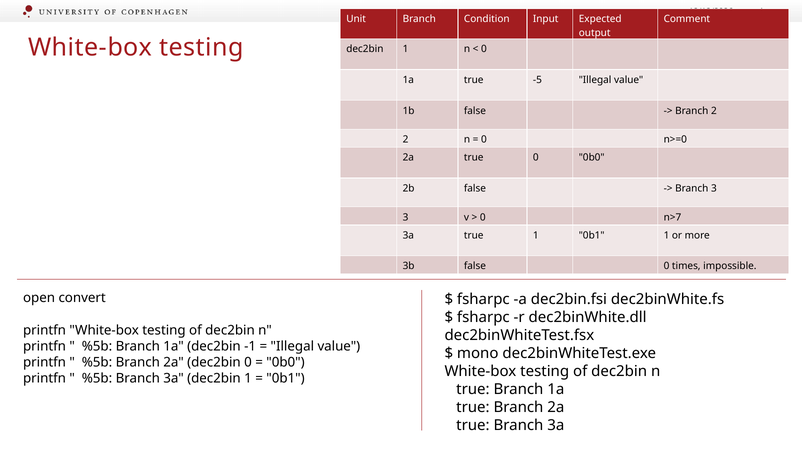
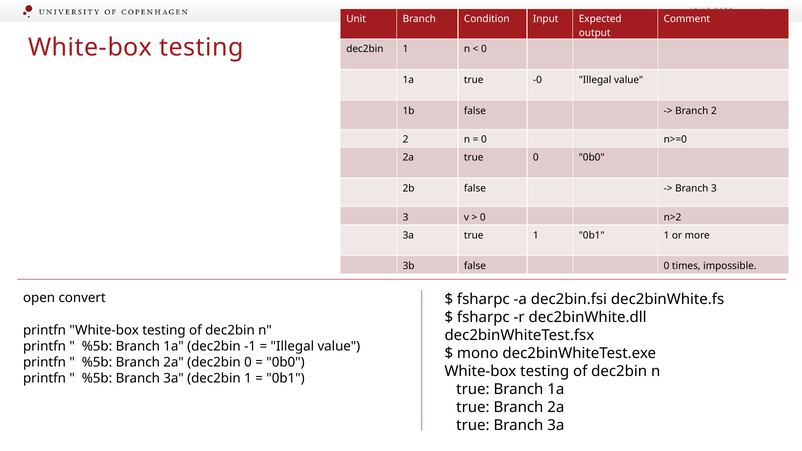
-5: -5 -> -0 (537, 80)
n>7: n>7 -> n>2 (672, 217)
